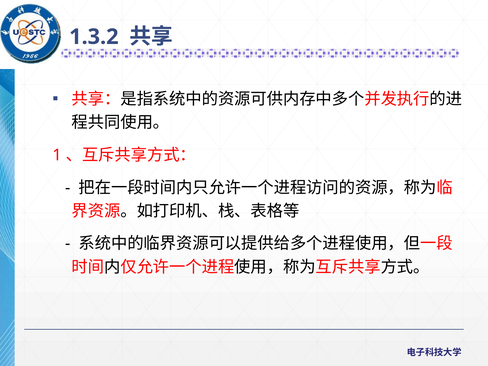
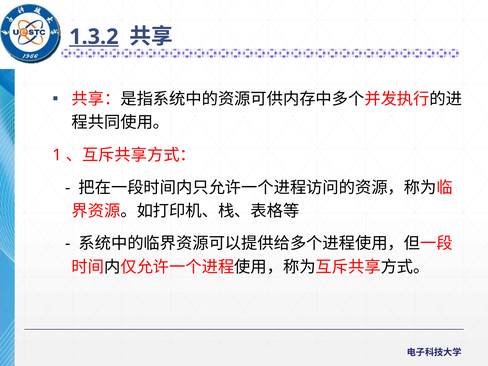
1.3.2 underline: none -> present (94, 37)
